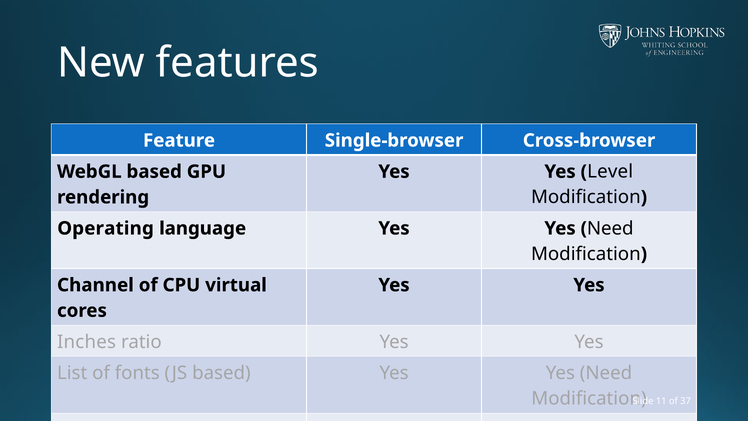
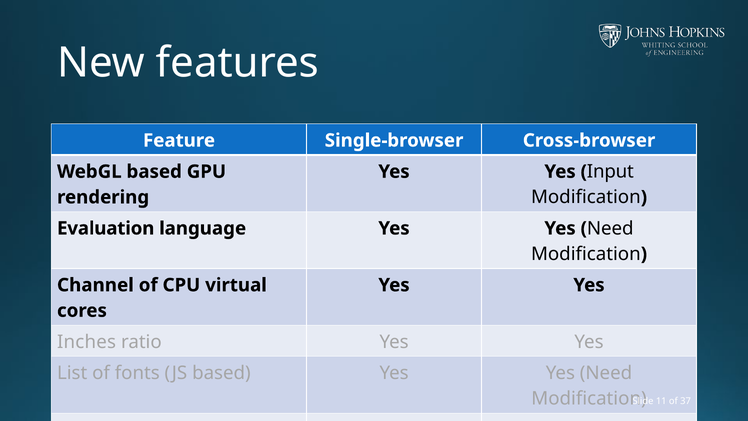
Level: Level -> Input (610, 172)
Operating: Operating -> Evaluation (106, 228)
